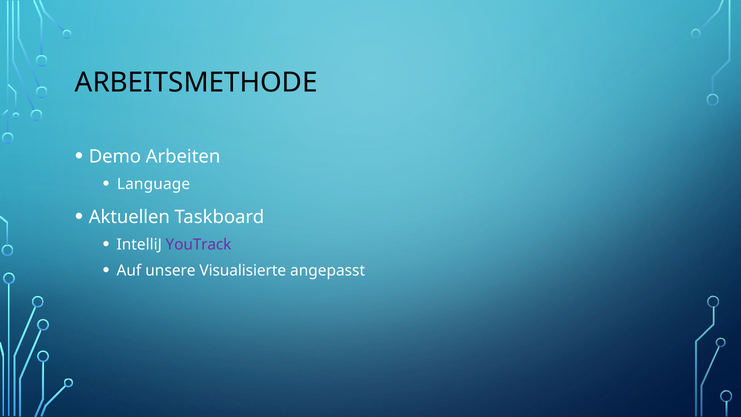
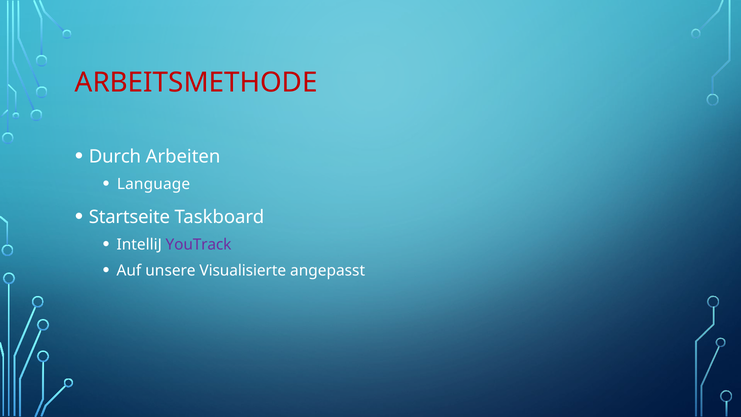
ARBEITSMETHODE colour: black -> red (196, 82)
Demo: Demo -> Durch (115, 156)
Aktuellen: Aktuellen -> Startseite (129, 217)
